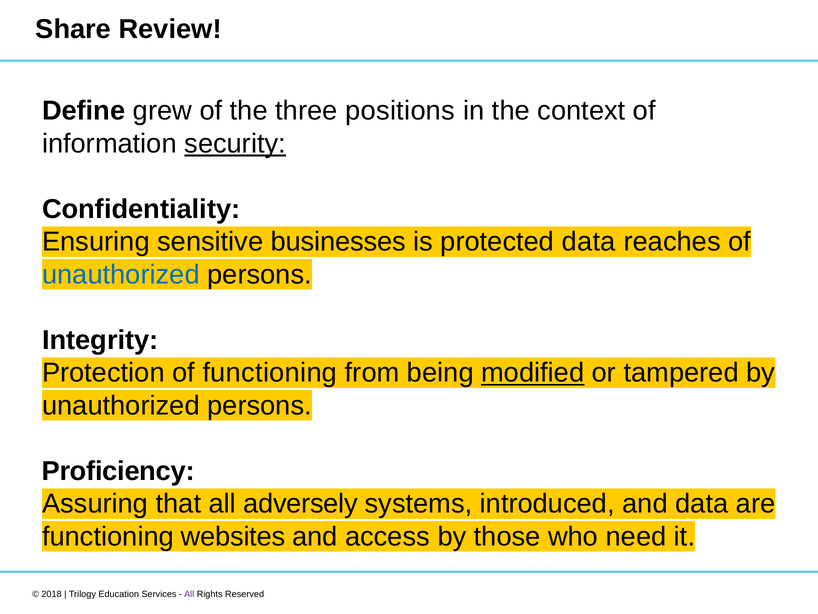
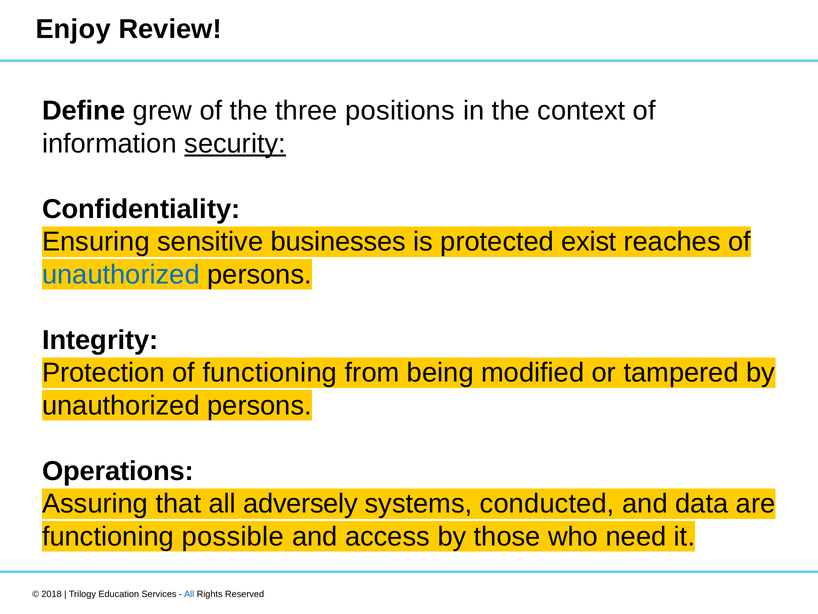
Share: Share -> Enjoy (73, 29)
protected data: data -> exist (589, 242)
modified underline: present -> none (533, 373)
Proficiency: Proficiency -> Operations (118, 471)
introduced: introduced -> conducted (547, 504)
websites: websites -> possible (233, 536)
All colour: purple -> blue (189, 594)
